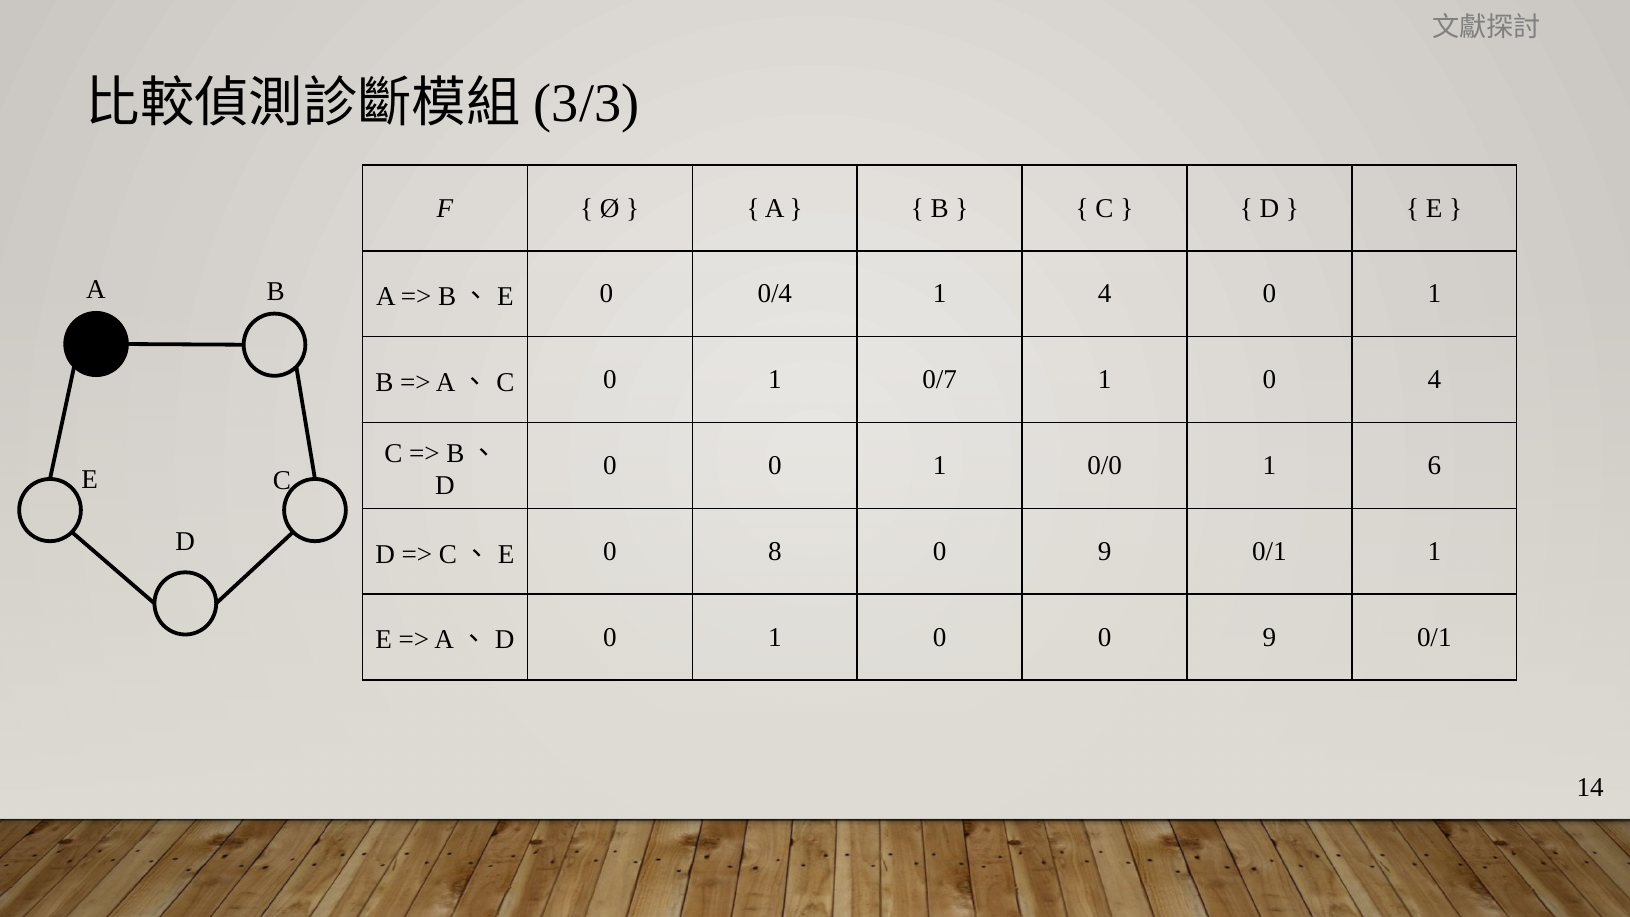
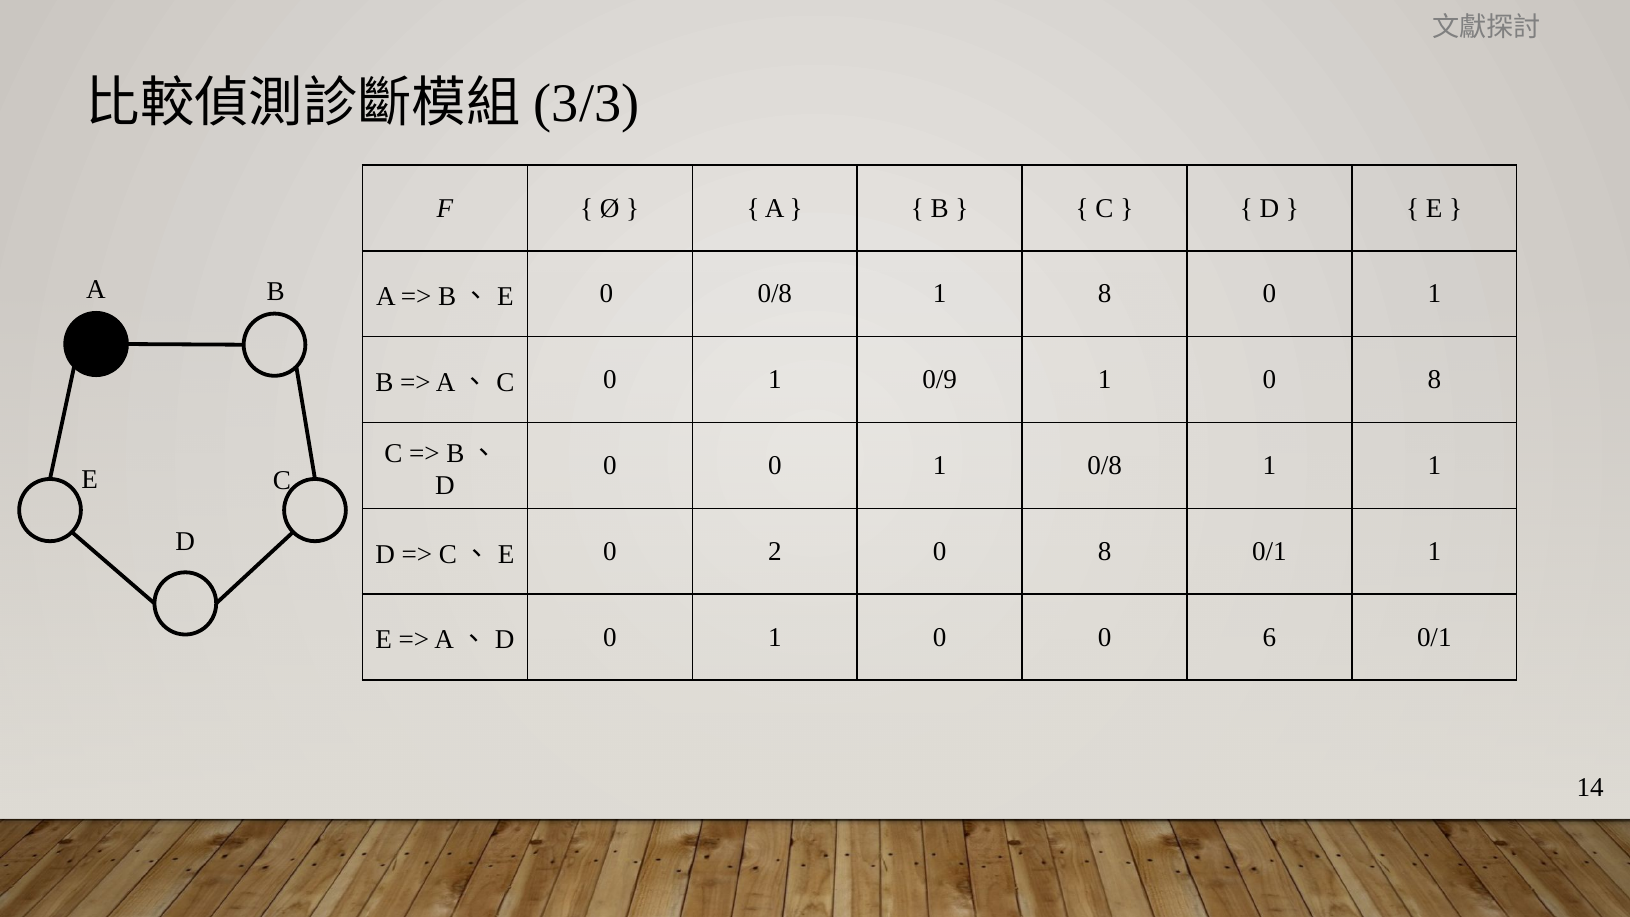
0 0/4: 0/4 -> 0/8 (775, 294)
1 4: 4 -> 8 (1105, 294)
0/7: 0/7 -> 0/9 (940, 380)
1 0 4: 4 -> 8 (1434, 380)
1 0/0: 0/0 -> 0/8 (1105, 466)
1 6: 6 -> 1 (1434, 466)
8: 8 -> 2 (775, 551)
9: 9 -> 8 (1105, 551)
0 0 9: 9 -> 6 (1269, 637)
